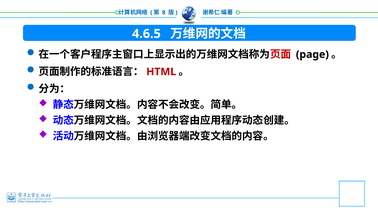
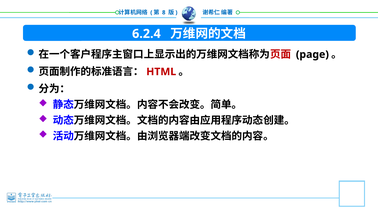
4.6.5: 4.6.5 -> 6.2.4 (146, 34)
